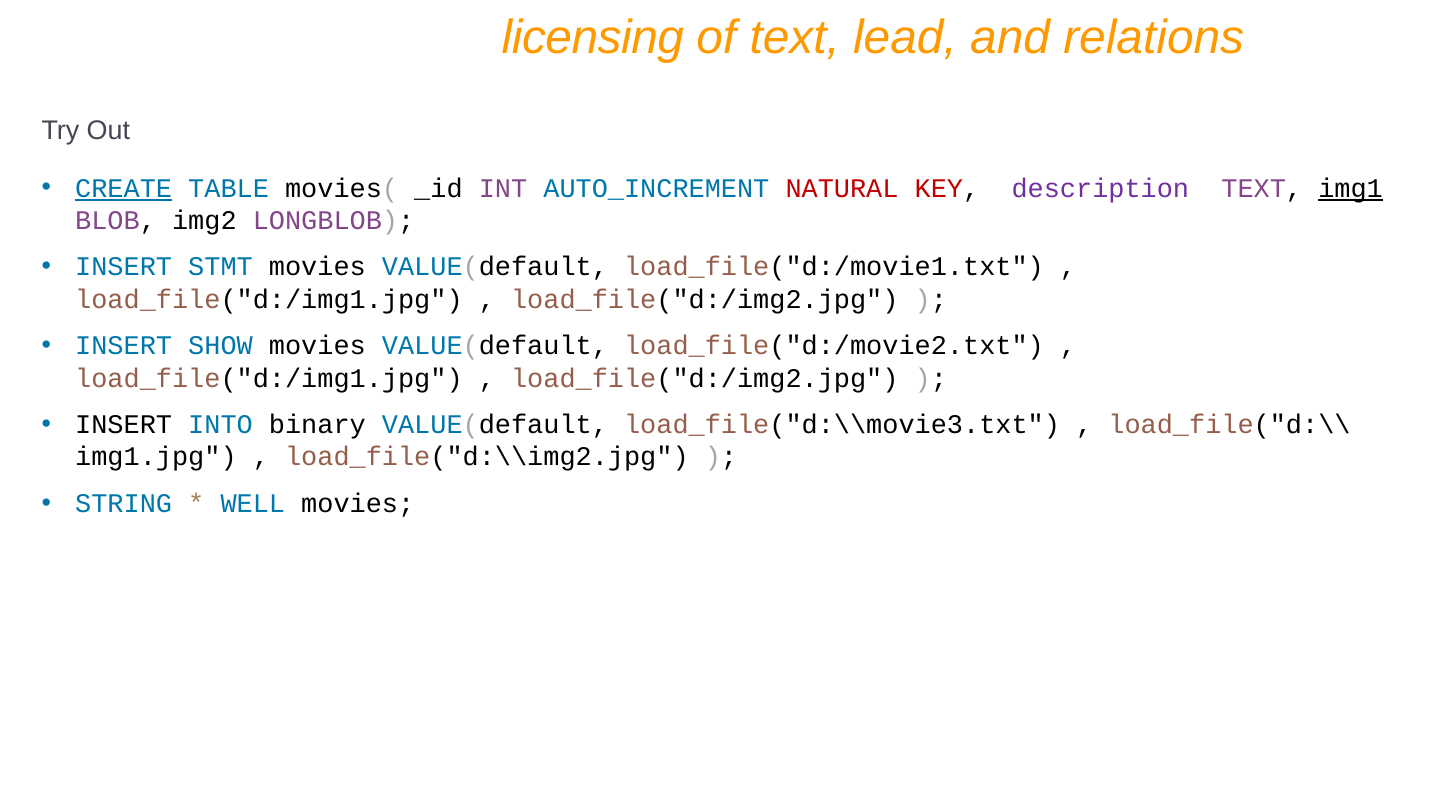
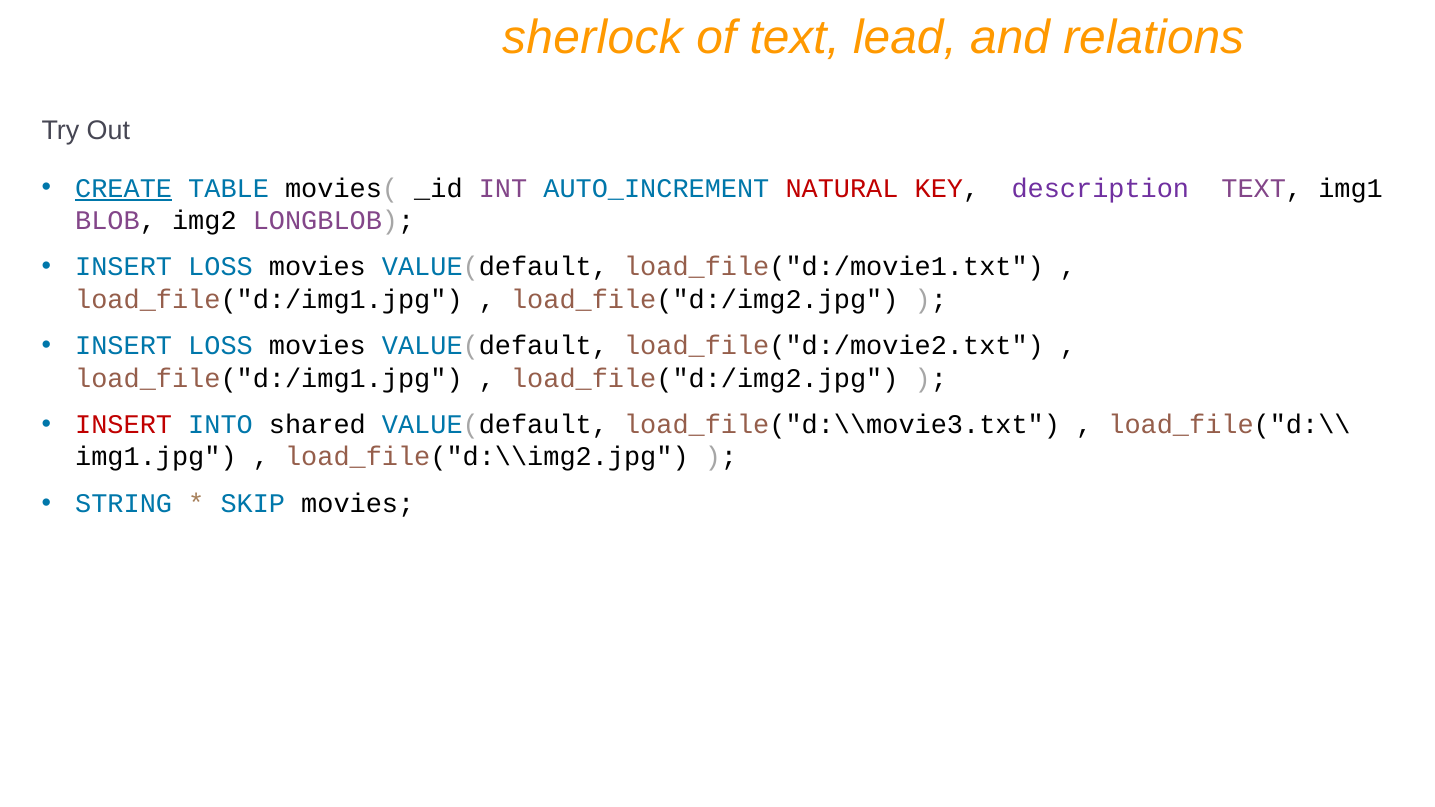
licensing: licensing -> sherlock (592, 37)
img1 underline: present -> none (1351, 188)
STMT: STMT -> LOSS (221, 267)
SHOW: SHOW -> LOSS (221, 346)
INSERT colour: black -> red (124, 425)
binary: binary -> shared (317, 425)
WELL: WELL -> SKIP (253, 504)
